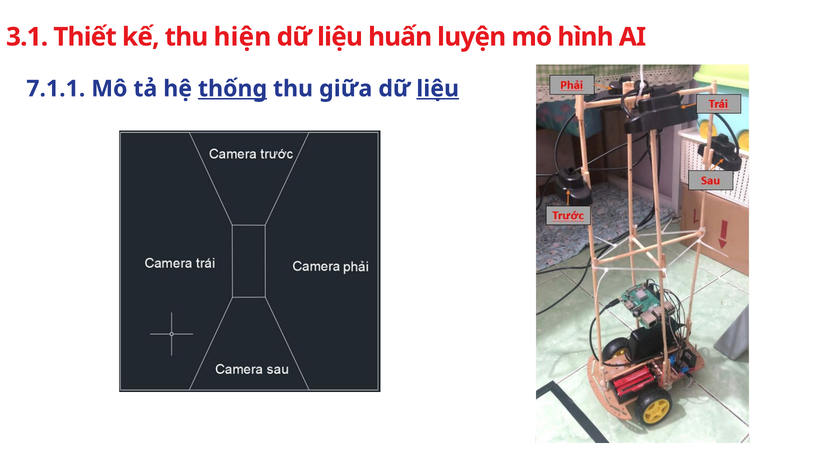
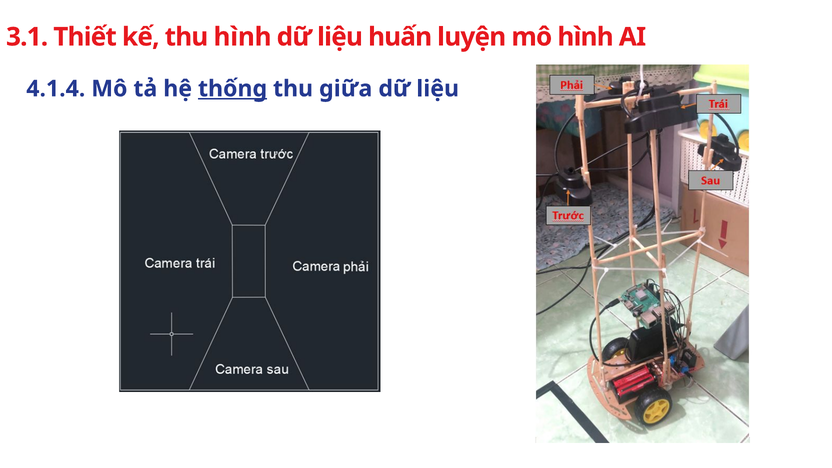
thu hiện: hiện -> hình (243, 37)
7.1.1: 7.1.1 -> 4.1.4 (56, 89)
liệu underline: present -> none (438, 89)
